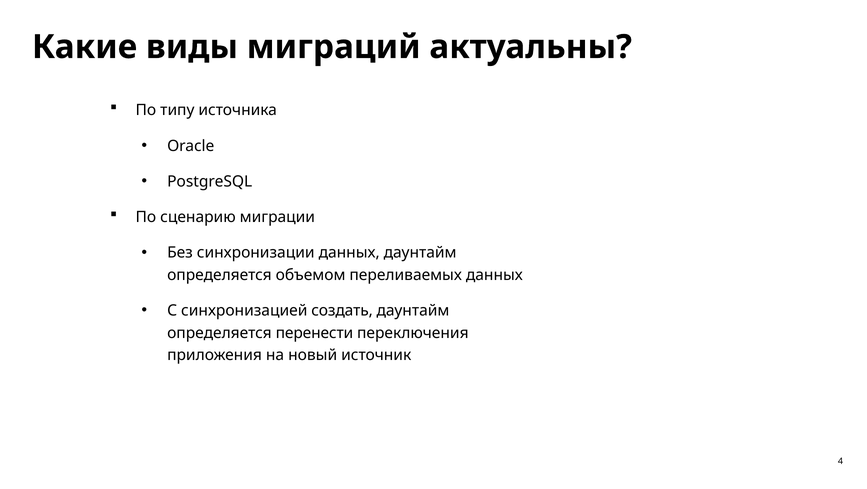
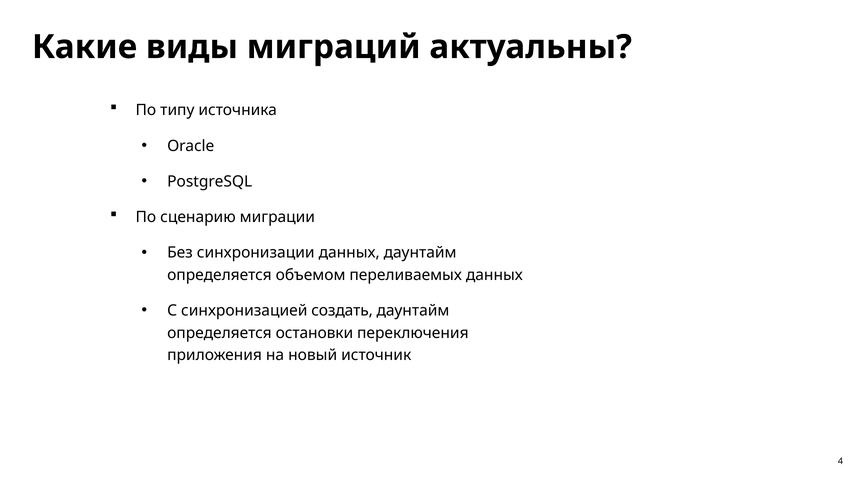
перенести: перенести -> остановки (314, 333)
